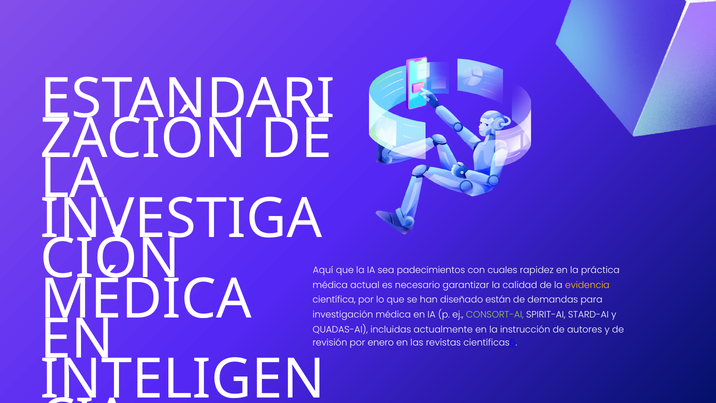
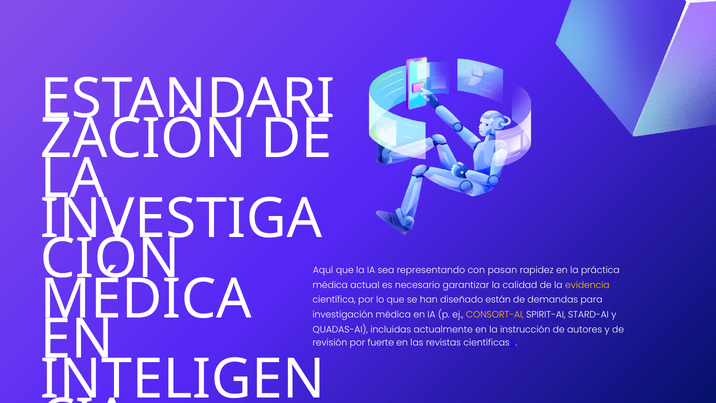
padecimientos: padecimientos -> representando (431, 270)
cuales: cuales -> pasan (502, 270)
CONSORT-AI colour: light green -> yellow (495, 315)
enero: enero -> fuerte (381, 343)
